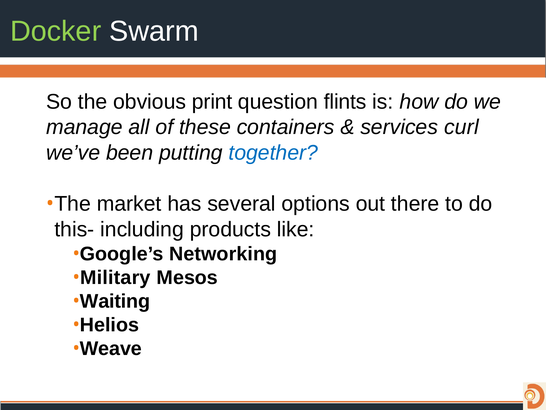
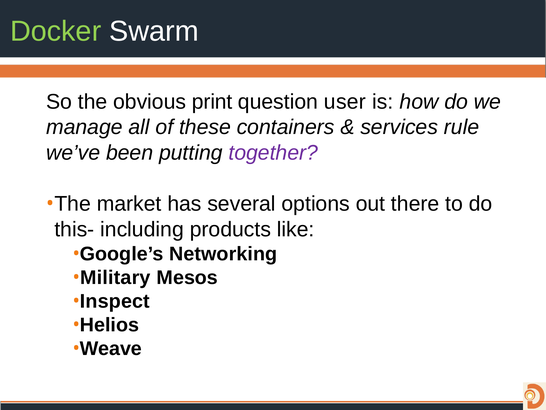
flints: flints -> user (345, 102)
curl: curl -> rule (462, 127)
together colour: blue -> purple (273, 153)
Waiting: Waiting -> Inspect (115, 301)
